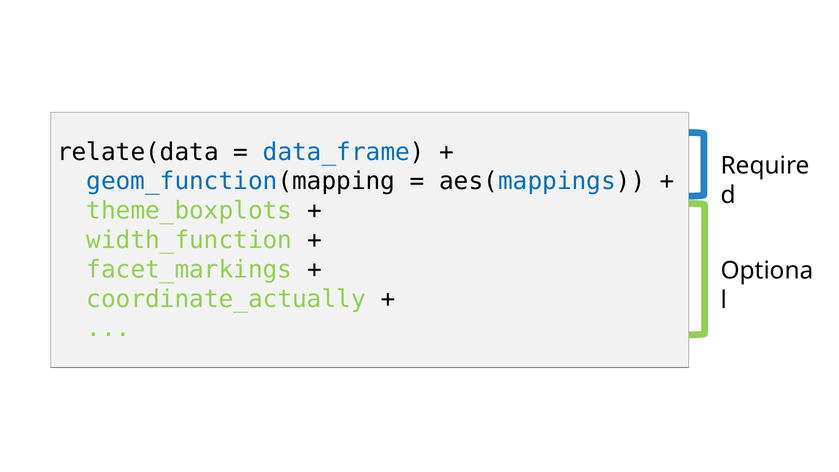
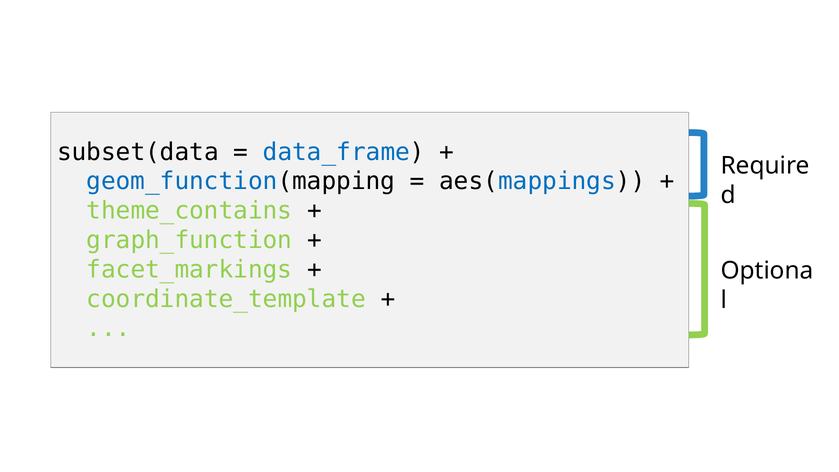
relate(data: relate(data -> subset(data (138, 152)
theme_boxplots: theme_boxplots -> theme_contains (189, 211)
width_function: width_function -> graph_function (189, 240)
coordinate_actually: coordinate_actually -> coordinate_template (226, 299)
